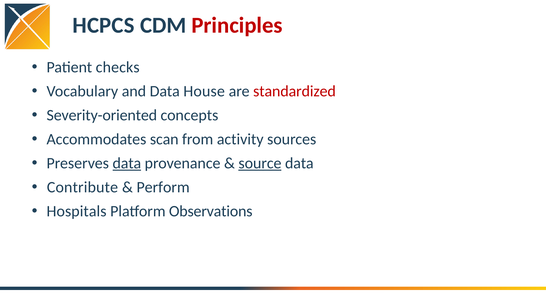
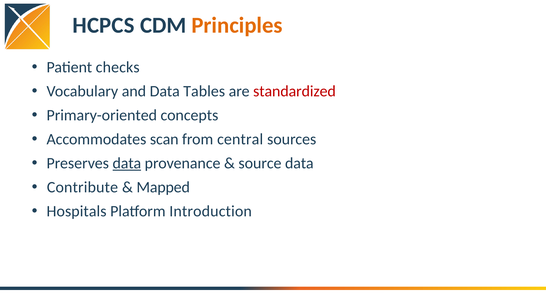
Principles colour: red -> orange (237, 25)
House: House -> Tables (204, 91)
Severity-oriented: Severity-oriented -> Primary-oriented (102, 115)
activity: activity -> central (240, 139)
source underline: present -> none (260, 163)
Perform: Perform -> Mapped (163, 187)
Observations: Observations -> Introduction (211, 211)
